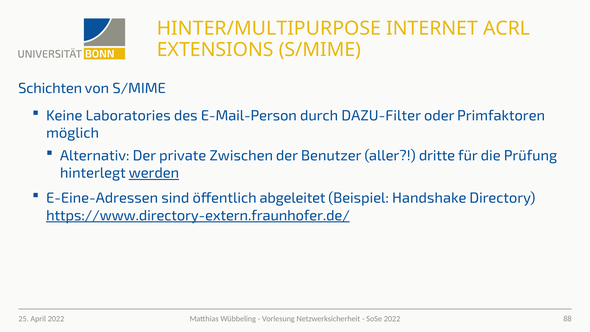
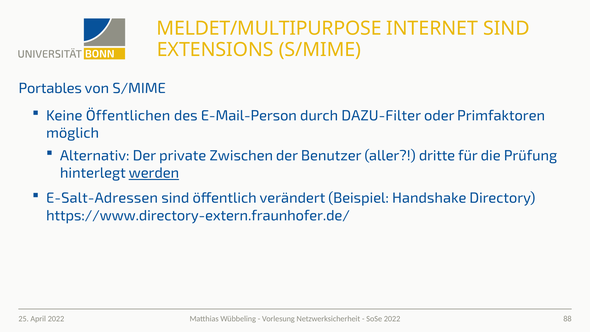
HINTER/MULTIPURPOSE: HINTER/MULTIPURPOSE -> MELDET/MULTIPURPOSE (269, 28)
INTERNET ACRL: ACRL -> SIND (506, 28)
Schichten: Schichten -> Portables (50, 88)
Laboratories: Laboratories -> Öffentlichen (128, 116)
E-Eine-Adressen: E-Eine-Adressen -> E-Salt-Adressen (102, 198)
abgeleitet: abgeleitet -> verändert (292, 198)
https://www.directory-extern.fraunhofer.de/ underline: present -> none (198, 216)
